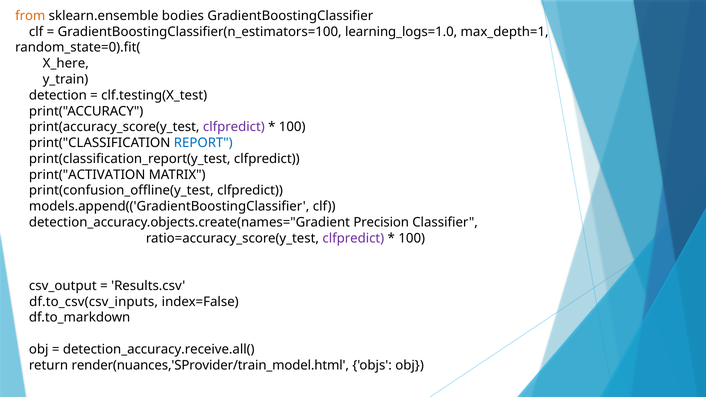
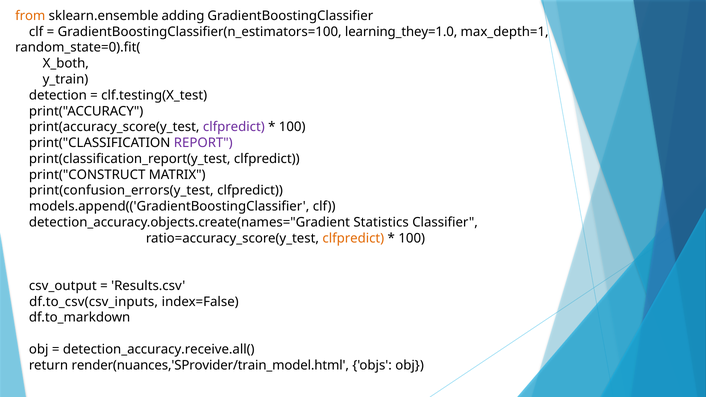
bodies: bodies -> adding (183, 16)
learning_logs=1.0: learning_logs=1.0 -> learning_they=1.0 (401, 32)
X_here: X_here -> X_both (66, 64)
REPORT colour: blue -> purple (203, 143)
print("ACTIVATION: print("ACTIVATION -> print("CONSTRUCT (87, 175)
print(confusion_offline(y_test: print(confusion_offline(y_test -> print(confusion_errors(y_test (121, 191)
Precision: Precision -> Statistics (381, 222)
clfpredict colour: purple -> orange (353, 238)
